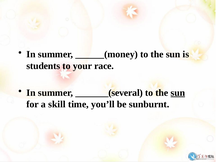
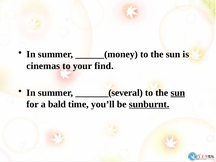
students: students -> cinemas (43, 66)
race: race -> find (104, 66)
skill: skill -> bald (57, 104)
sunburnt underline: none -> present (149, 104)
